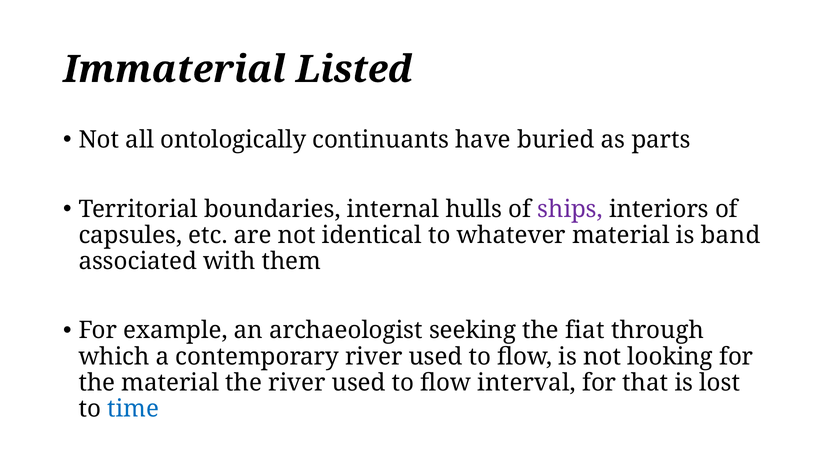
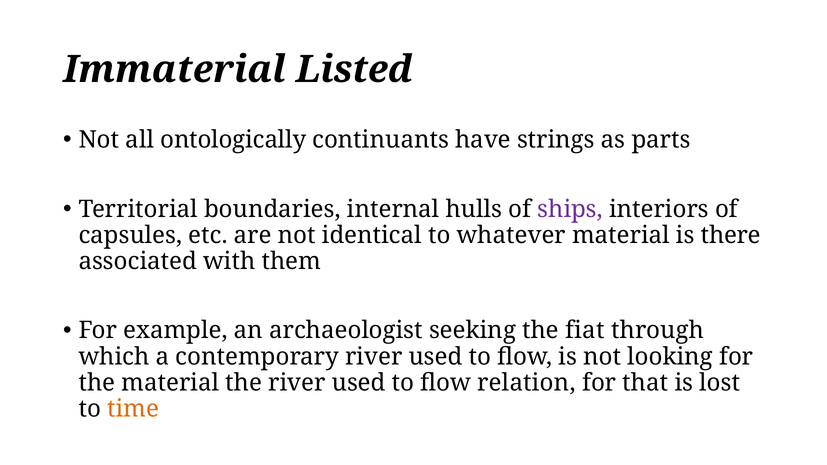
buried: buried -> strings (556, 140)
band: band -> there (731, 235)
interval: interval -> relation (526, 383)
time colour: blue -> orange (133, 409)
